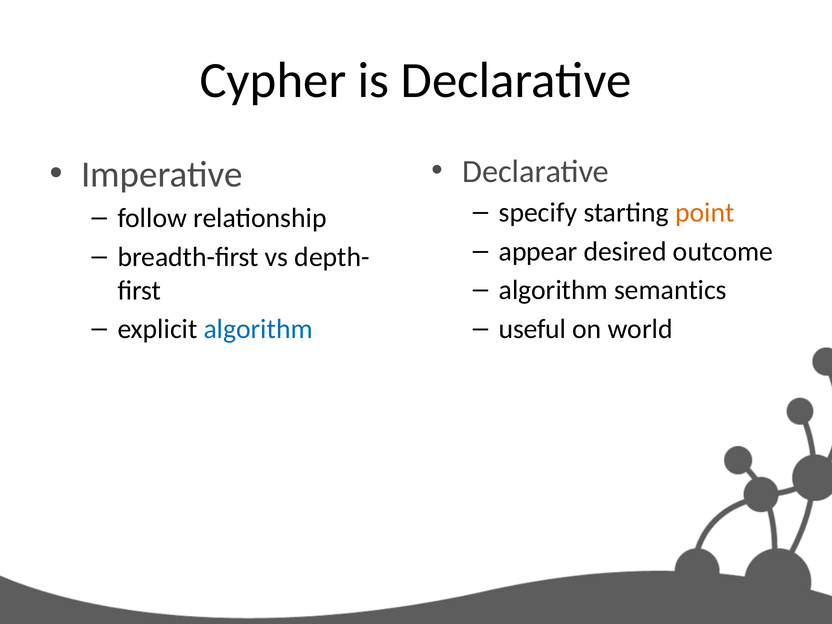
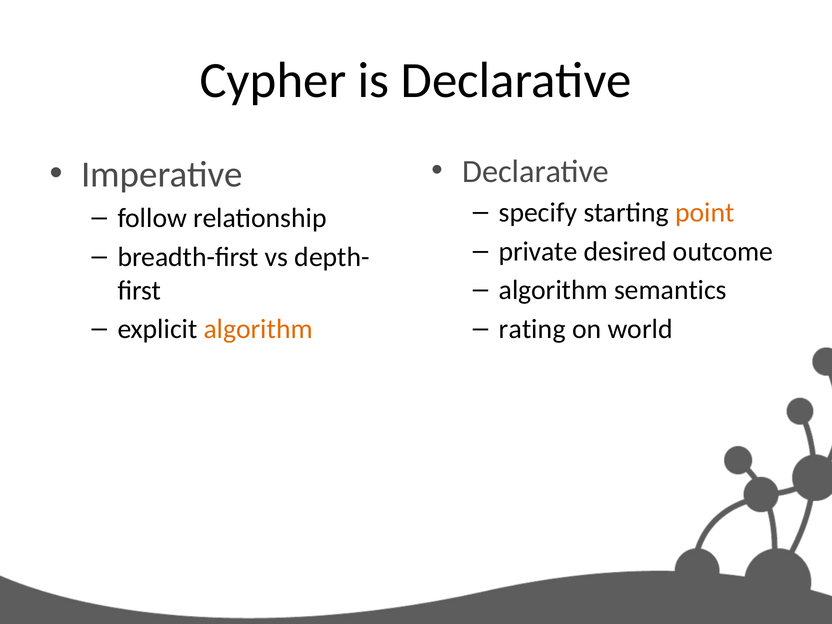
appear: appear -> private (538, 251)
useful: useful -> rating (532, 329)
algorithm colour: blue -> orange (258, 329)
